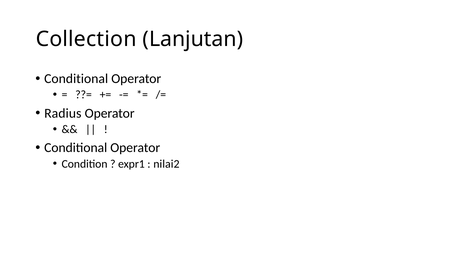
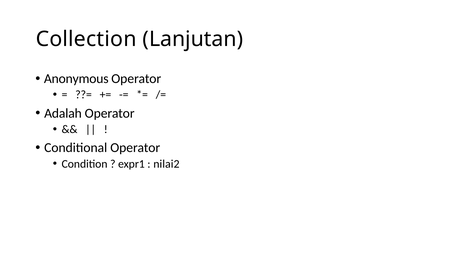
Conditional: Conditional -> Anonymous (76, 79)
Radius: Radius -> Adalah (63, 113)
